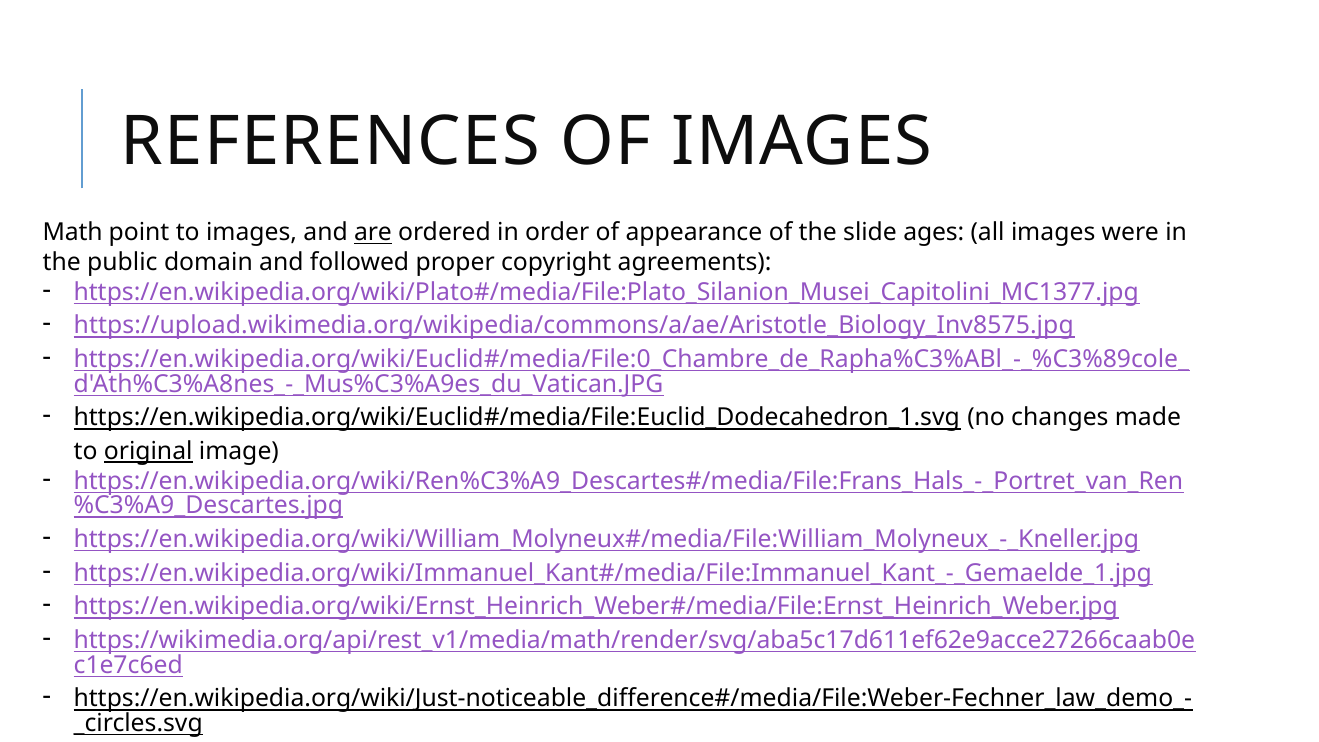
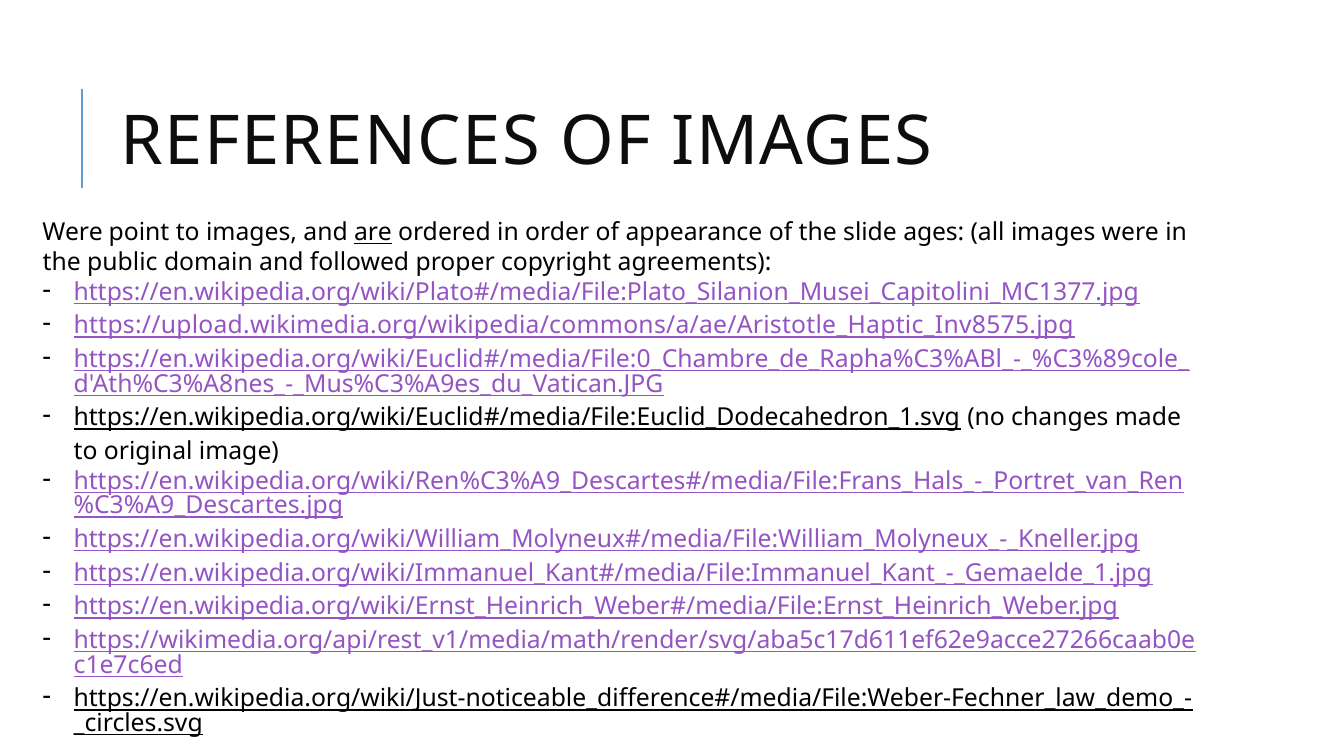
Math: Math -> Were (73, 233)
https://upload.wikimedia.org/wikipedia/commons/a/ae/Aristotle_Biology_Inv8575.jpg: https://upload.wikimedia.org/wikipedia/commons/a/ae/Aristotle_Biology_Inv8575.jpg -> https://upload.wikimedia.org/wikipedia/commons/a/ae/Aristotle_Haptic_Inv8575.jpg (574, 326)
original underline: present -> none (148, 451)
